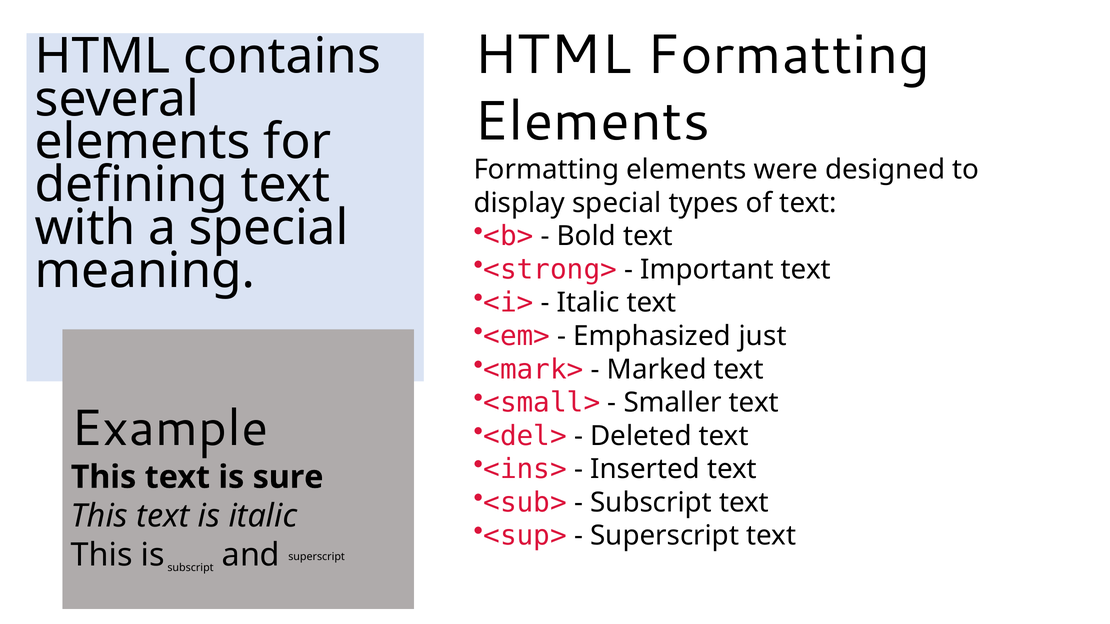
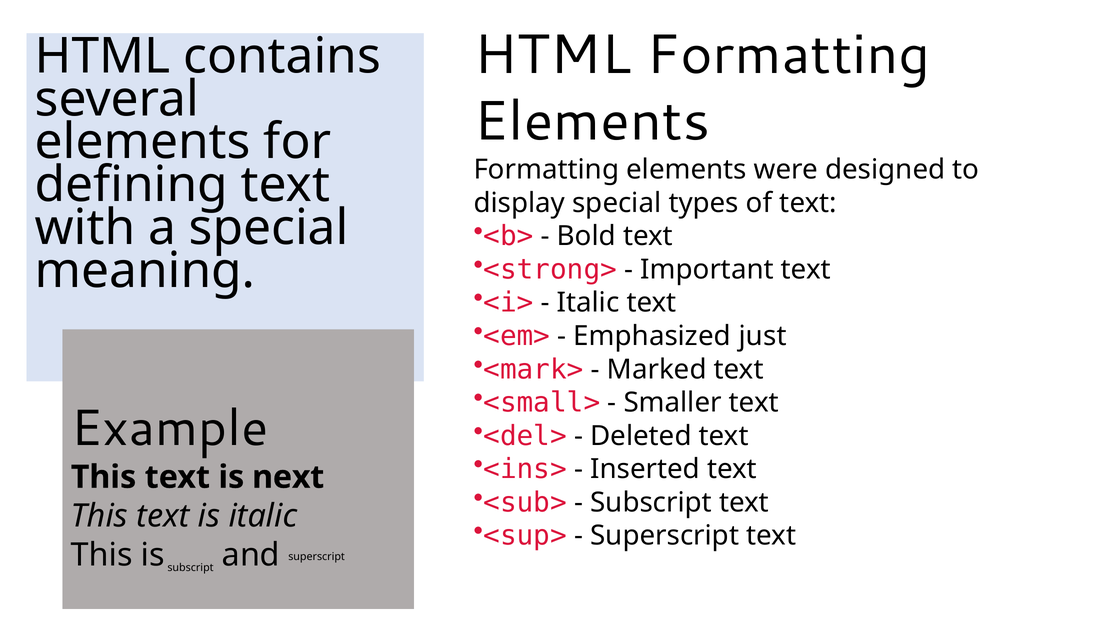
sure: sure -> next (288, 477)
